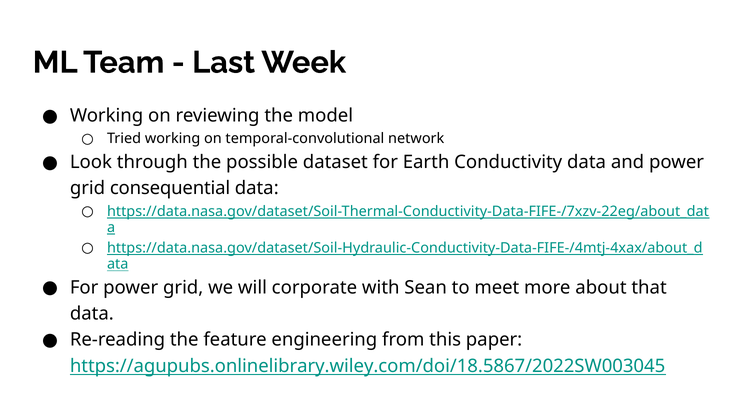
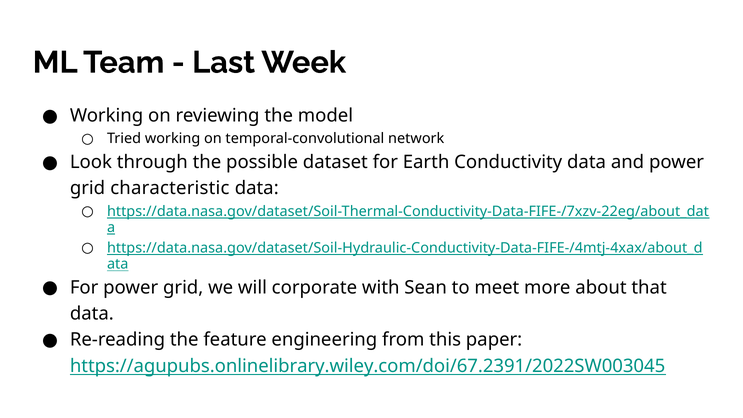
consequential: consequential -> characteristic (170, 188)
https://agupubs.onlinelibrary.wiley.com/doi/18.5867/2022SW003045: https://agupubs.onlinelibrary.wiley.com/doi/18.5867/2022SW003045 -> https://agupubs.onlinelibrary.wiley.com/doi/67.2391/2022SW003045 (368, 366)
